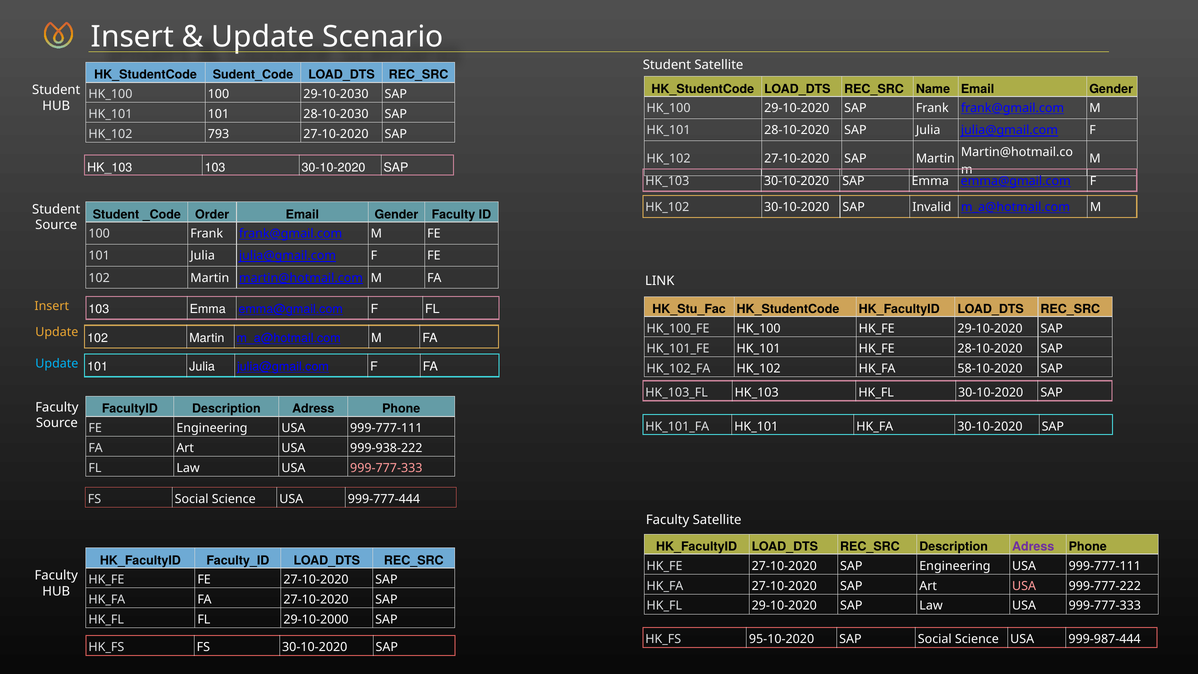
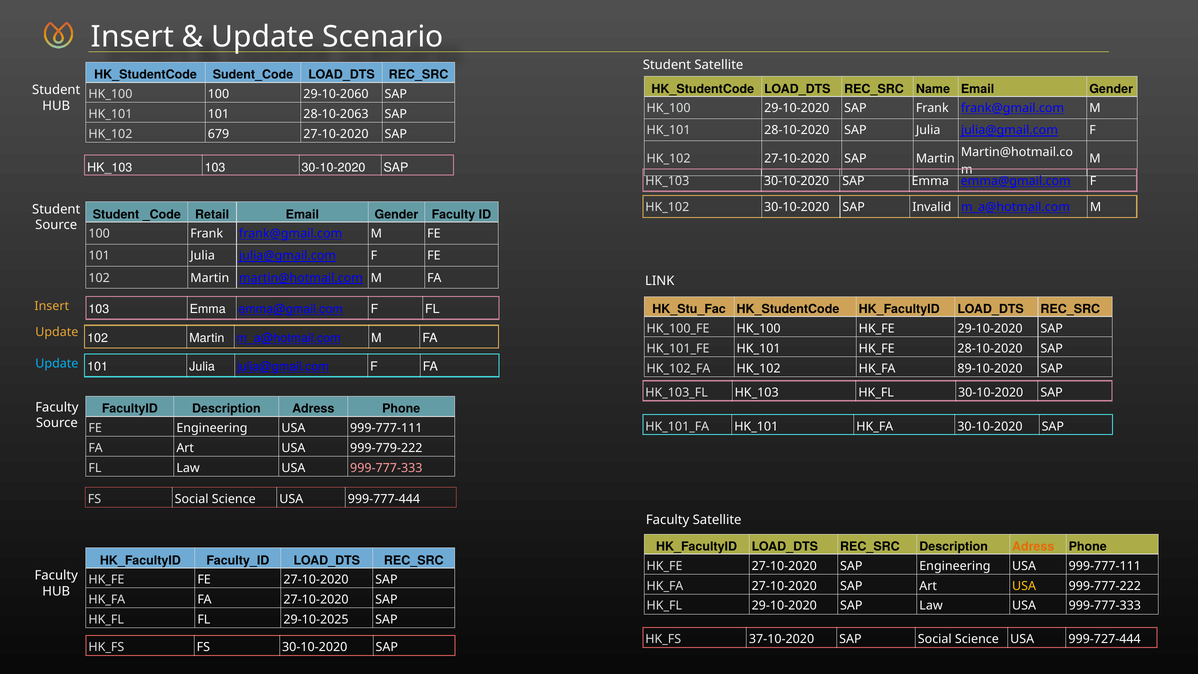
29-10-2030: 29-10-2030 -> 29-10-2060 (336, 94)
28-10-2030: 28-10-2030 -> 28-10-2063 (336, 114)
793: 793 -> 679 (218, 134)
Order: Order -> Retail (212, 214)
58-10-2020: 58-10-2020 -> 89-10-2020 (990, 368)
999-938-222: 999-938-222 -> 999-779-222 (386, 448)
Adress colour: purple -> orange (1033, 546)
USA colour: pink -> yellow (1024, 586)
29-10-2000: 29-10-2000 -> 29-10-2025 (316, 620)
95-10-2020: 95-10-2020 -> 37-10-2020 (782, 639)
999-987-444: 999-987-444 -> 999-727-444 (1105, 639)
